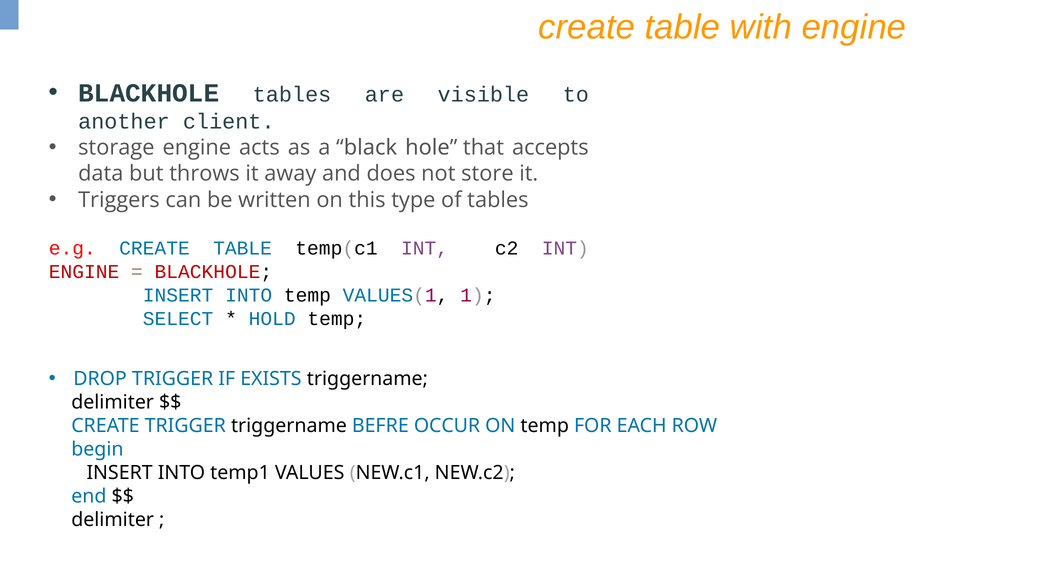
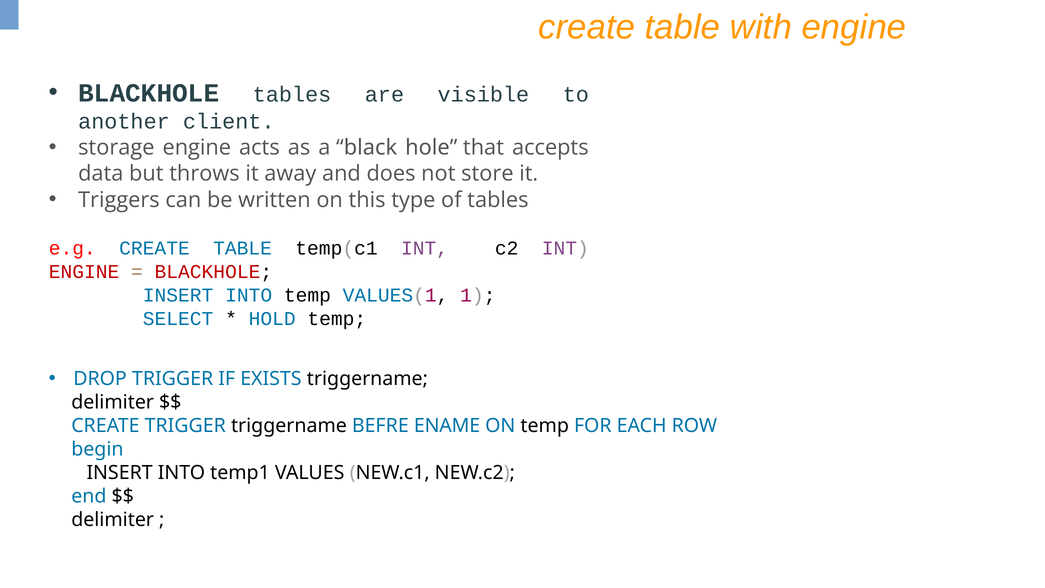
OCCUR: OCCUR -> ENAME (447, 426)
